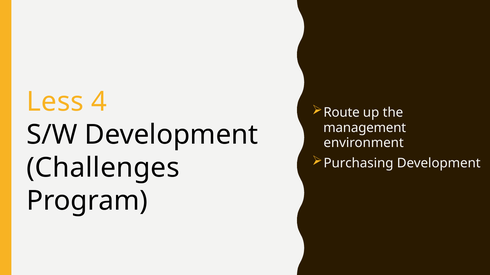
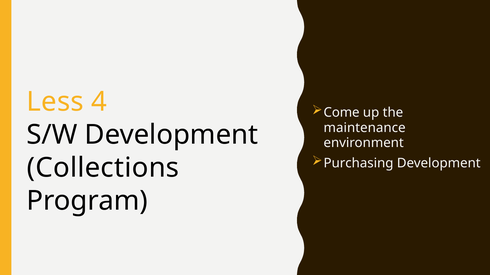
Route: Route -> Come (342, 113)
management: management -> maintenance (365, 128)
Challenges: Challenges -> Collections (103, 168)
